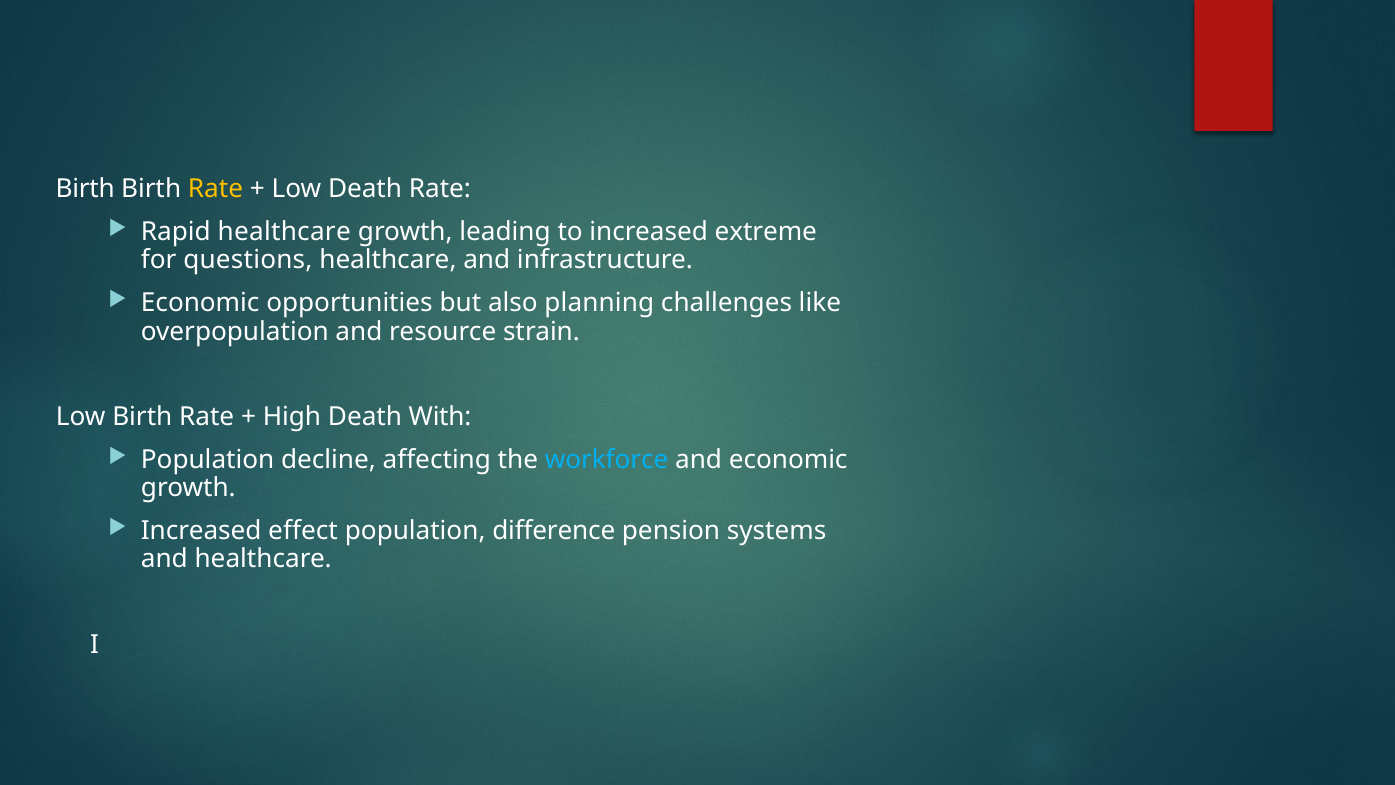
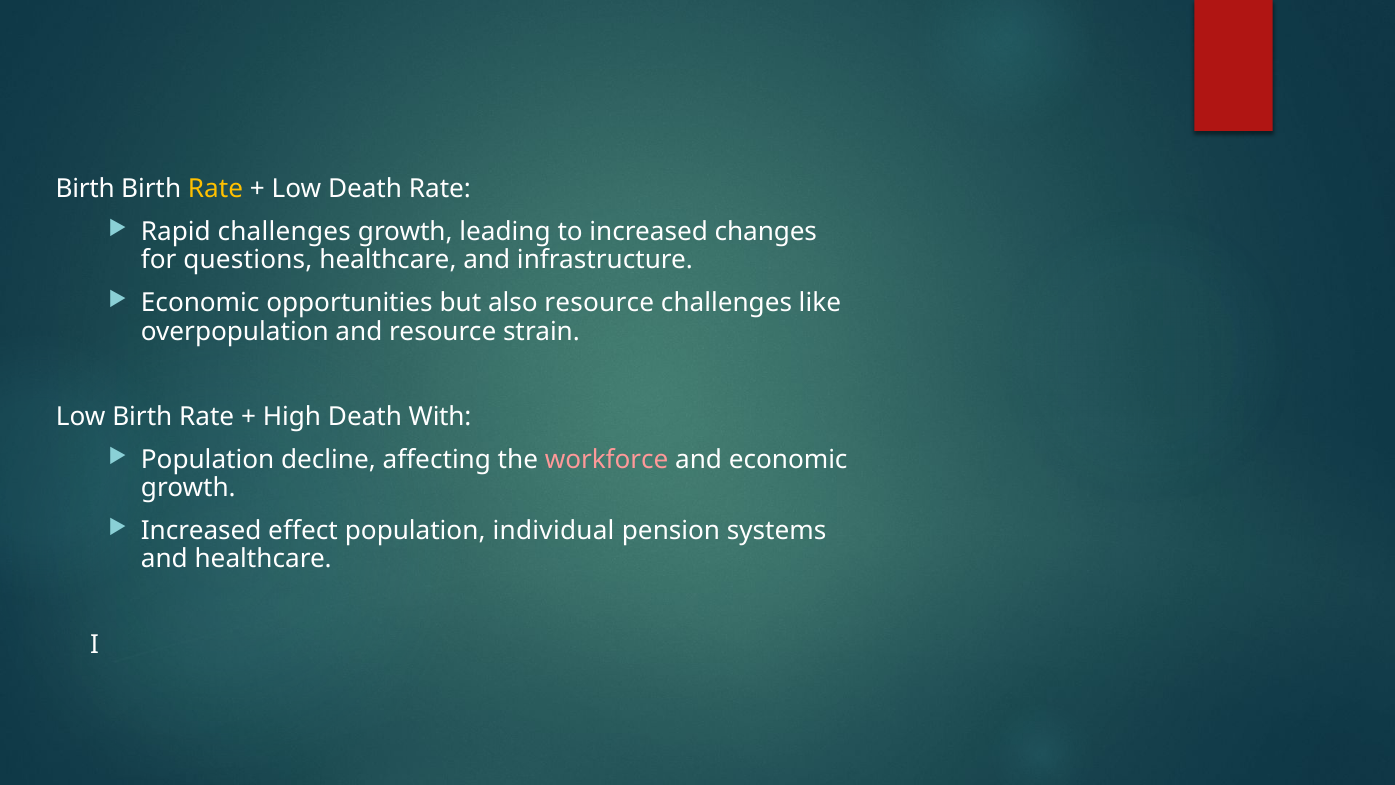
Rapid healthcare: healthcare -> challenges (284, 232)
extreme: extreme -> changes (766, 232)
also planning: planning -> resource (599, 303)
workforce colour: light blue -> pink (607, 460)
difference: difference -> individual (554, 531)
